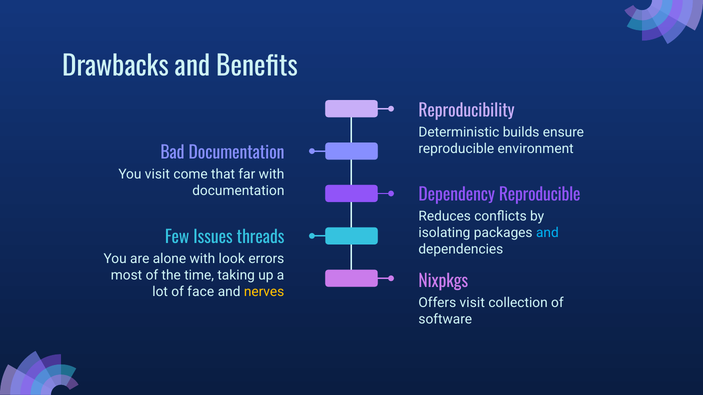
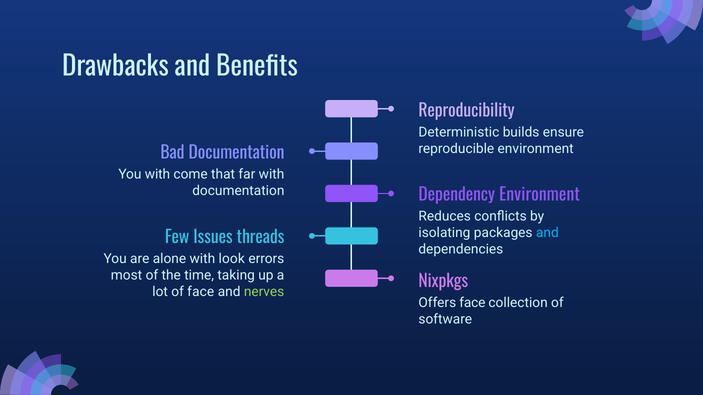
You visit: visit -> with (157, 174)
Dependency Reproducible: Reproducible -> Environment (540, 195)
nerves colour: yellow -> light green (264, 292)
Offers visit: visit -> face (472, 303)
